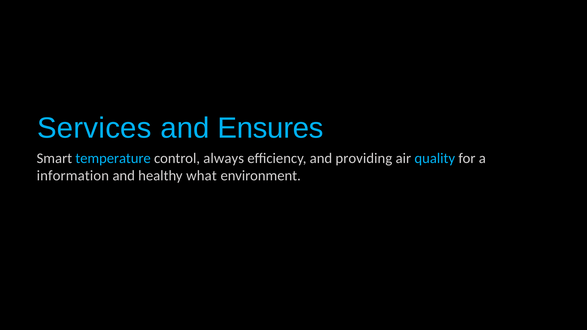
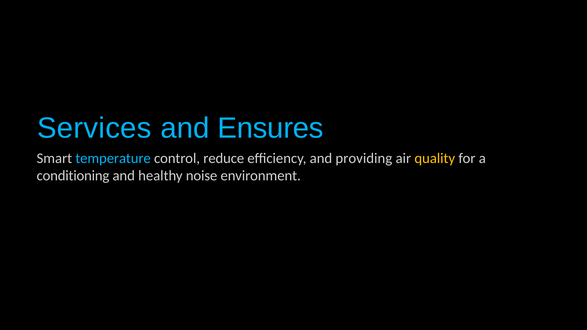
always: always -> reduce (224, 158)
quality colour: light blue -> yellow (435, 158)
information: information -> conditioning (73, 176)
what: what -> noise (202, 176)
